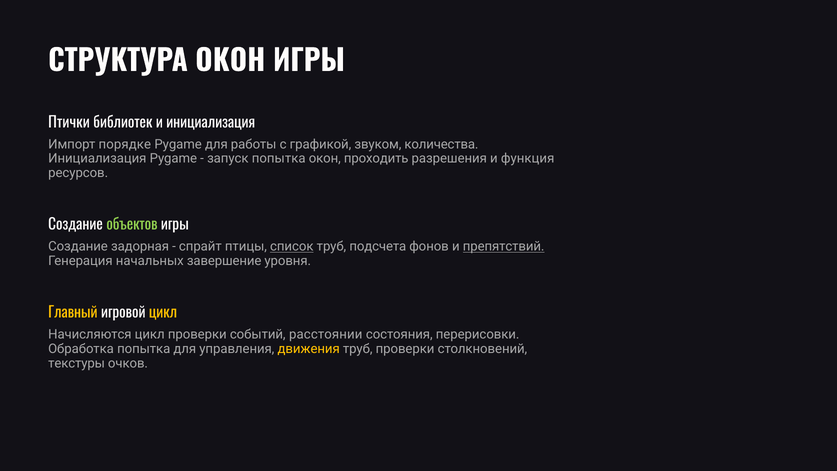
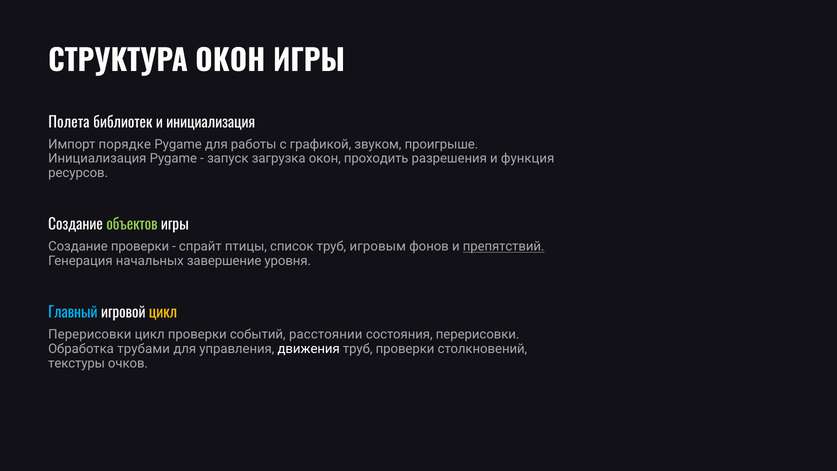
Птички: Птички -> Полета (69, 123)
количества: количества -> проигрыше (441, 144)
запуск попытка: попытка -> загрузка (279, 158)
Создание задорная: задорная -> проверки (140, 246)
список underline: present -> none (292, 246)
подсчета: подсчета -> игровым (378, 246)
Главный colour: yellow -> light blue (73, 313)
Начисляются: Начисляются -> Перерисовки (90, 334)
Обработка попытка: попытка -> трубами (144, 349)
движения colour: yellow -> white (309, 349)
